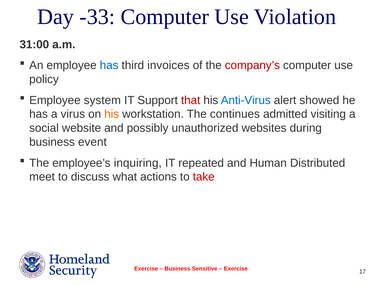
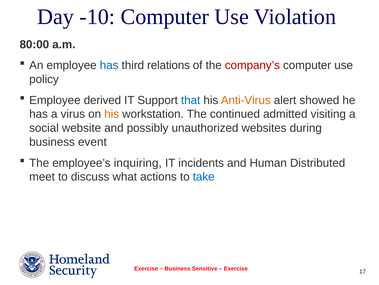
-33: -33 -> -10 (97, 17)
31:00: 31:00 -> 80:00 (34, 44)
invoices: invoices -> relations (169, 65)
system: system -> derived (102, 100)
that colour: red -> blue (191, 100)
Anti-Virus colour: blue -> orange (246, 100)
continues: continues -> continued (235, 114)
repeated: repeated -> incidents (201, 162)
take colour: red -> blue (204, 176)
